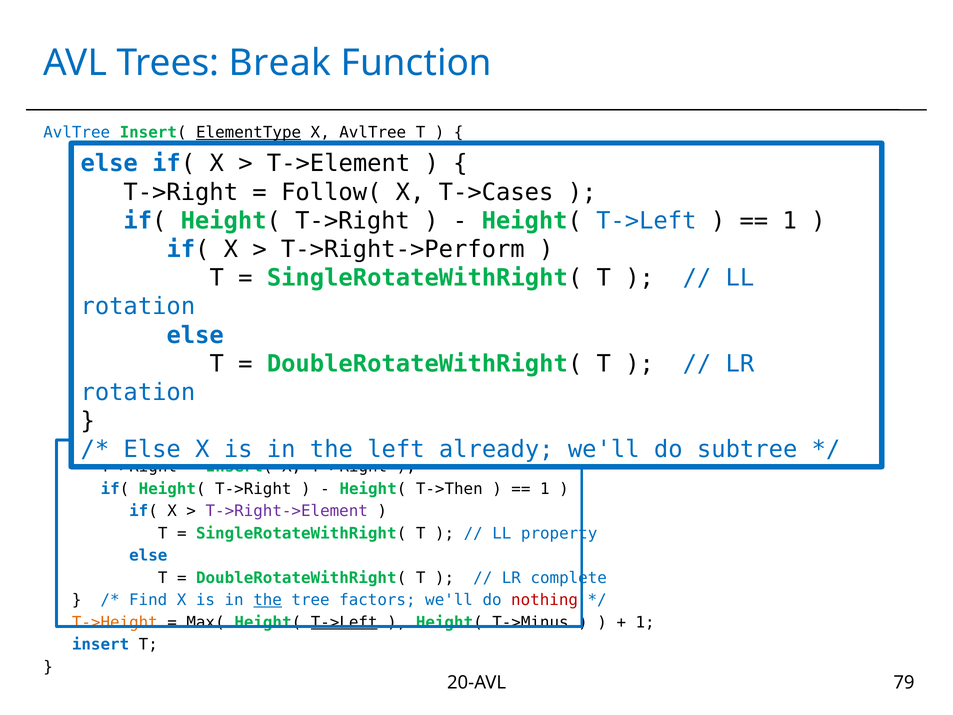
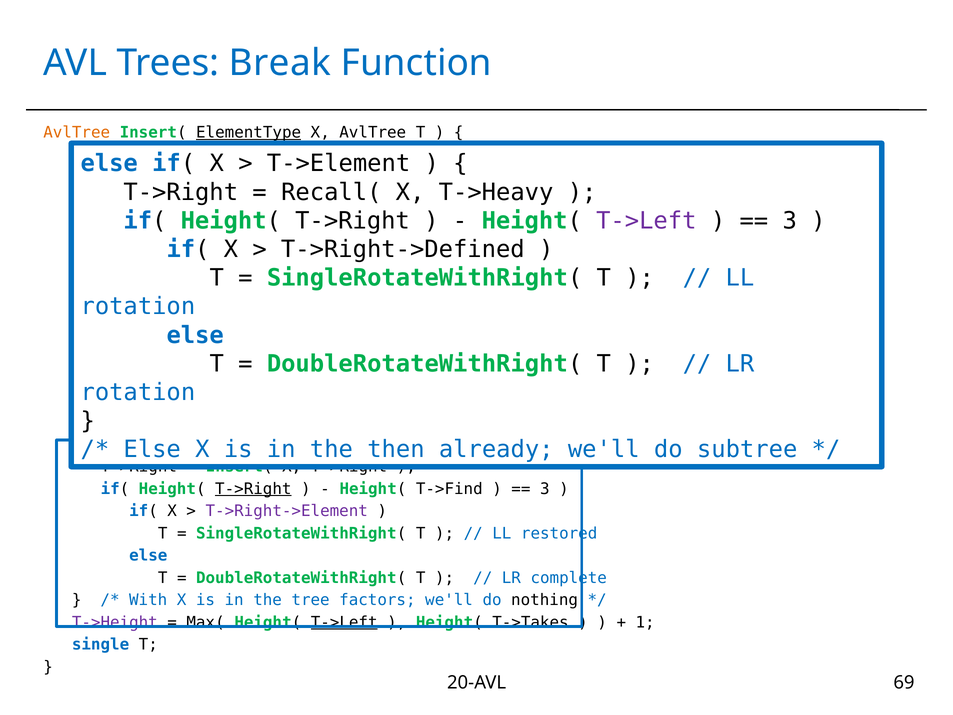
AvlTree colour: blue -> orange (77, 133)
Follow(: Follow( -> Recall( (331, 192)
T->Cases: T->Cases -> T->Heavy (496, 192)
T->Left colour: blue -> purple (646, 221)
1: 1 -> 3 (790, 221)
T->Right->Perform: T->Right->Perform -> T->Right->Defined (403, 249)
left: left -> then (396, 449)
T->Right underline: none -> present (253, 489)
T->Then: T->Then -> T->Find (449, 489)
1: 1 -> 3 (545, 489)
property: property -> restored (559, 533)
Find: Find -> With (148, 600)
the underline: present -> none (268, 600)
nothing colour: red -> black (545, 600)
T->Height colour: orange -> purple (115, 622)
T->Minus: T->Minus -> T->Takes (530, 622)
insert: insert -> single (101, 644)
79: 79 -> 69 (904, 682)
